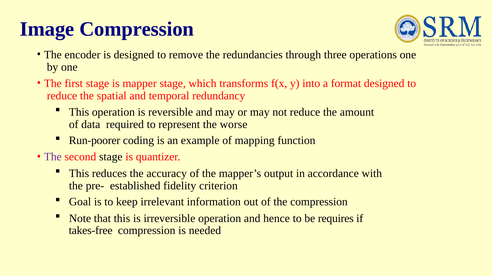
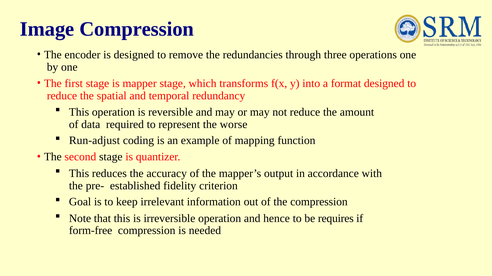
Run-poorer: Run-poorer -> Run-adjust (94, 141)
The colour: purple -> black (53, 157)
takes-free: takes-free -> form-free (91, 231)
